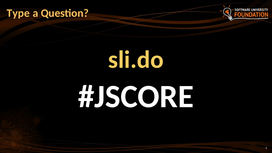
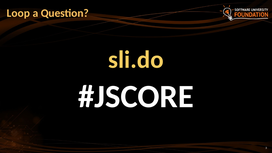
Type: Type -> Loop (18, 13)
